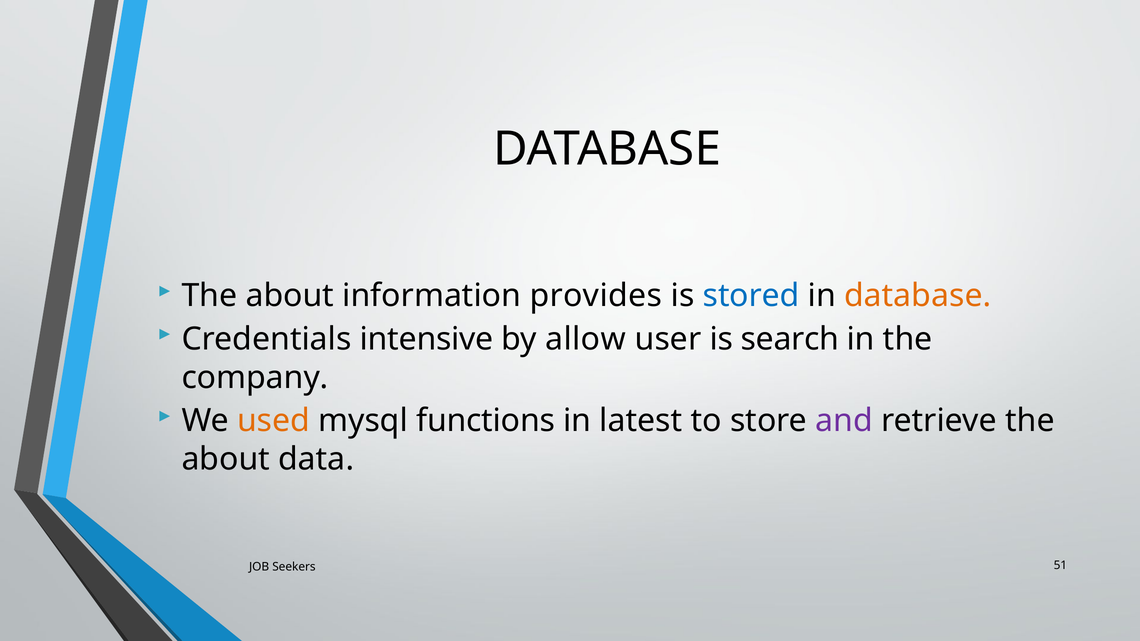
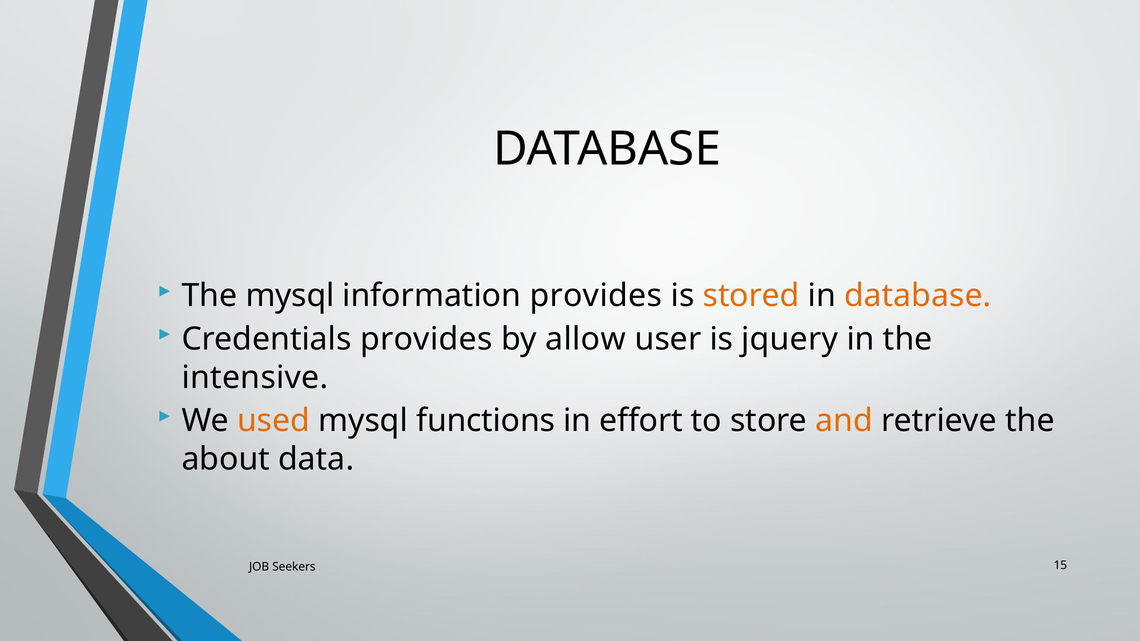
about: about -> mysql (290, 296)
stored colour: blue -> orange (751, 296)
Credentials intensive: intensive -> provides (426, 339)
search: search -> jquery (790, 339)
company: company -> intensive (255, 378)
latest: latest -> effort (641, 421)
and colour: purple -> orange (844, 421)
51: 51 -> 15 (1060, 566)
